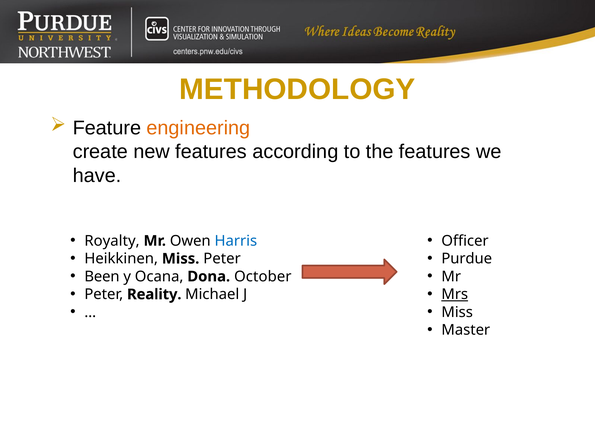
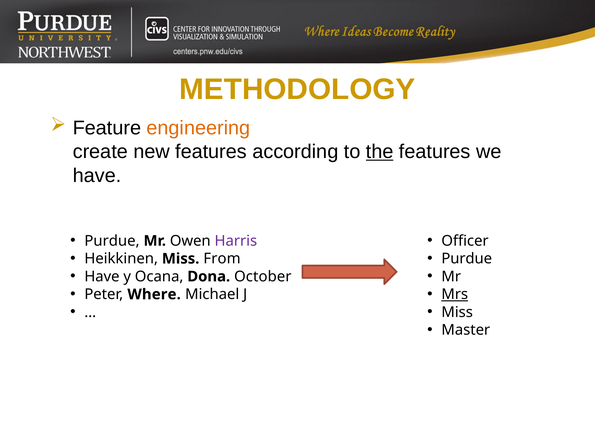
the underline: none -> present (380, 152)
Royalty: Royalty -> Purdue (112, 241)
Harris colour: blue -> purple (236, 241)
Miss Peter: Peter -> From (222, 259)
Been: Been -> Have (102, 277)
Peter Reality: Reality -> Where (154, 295)
